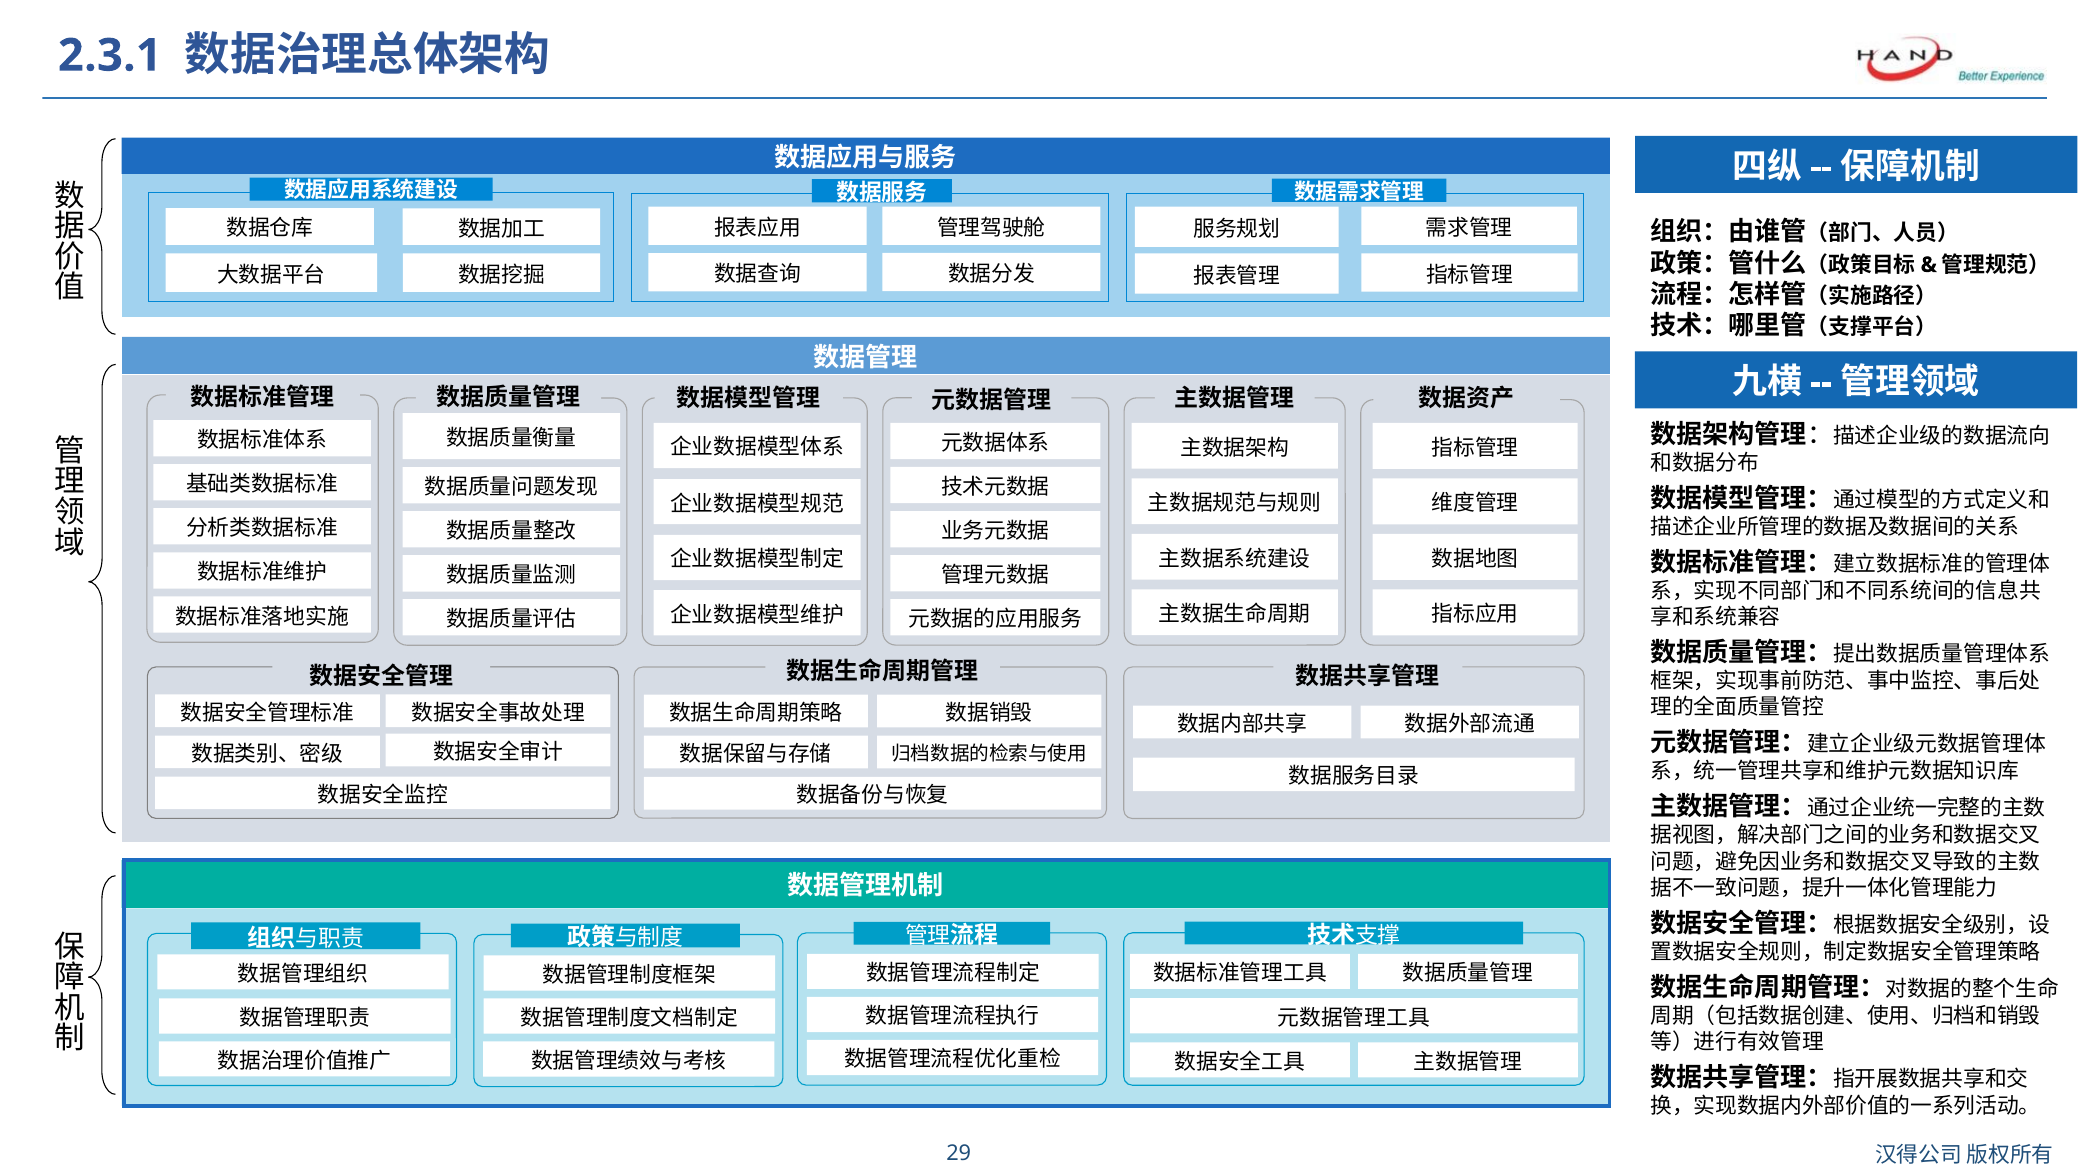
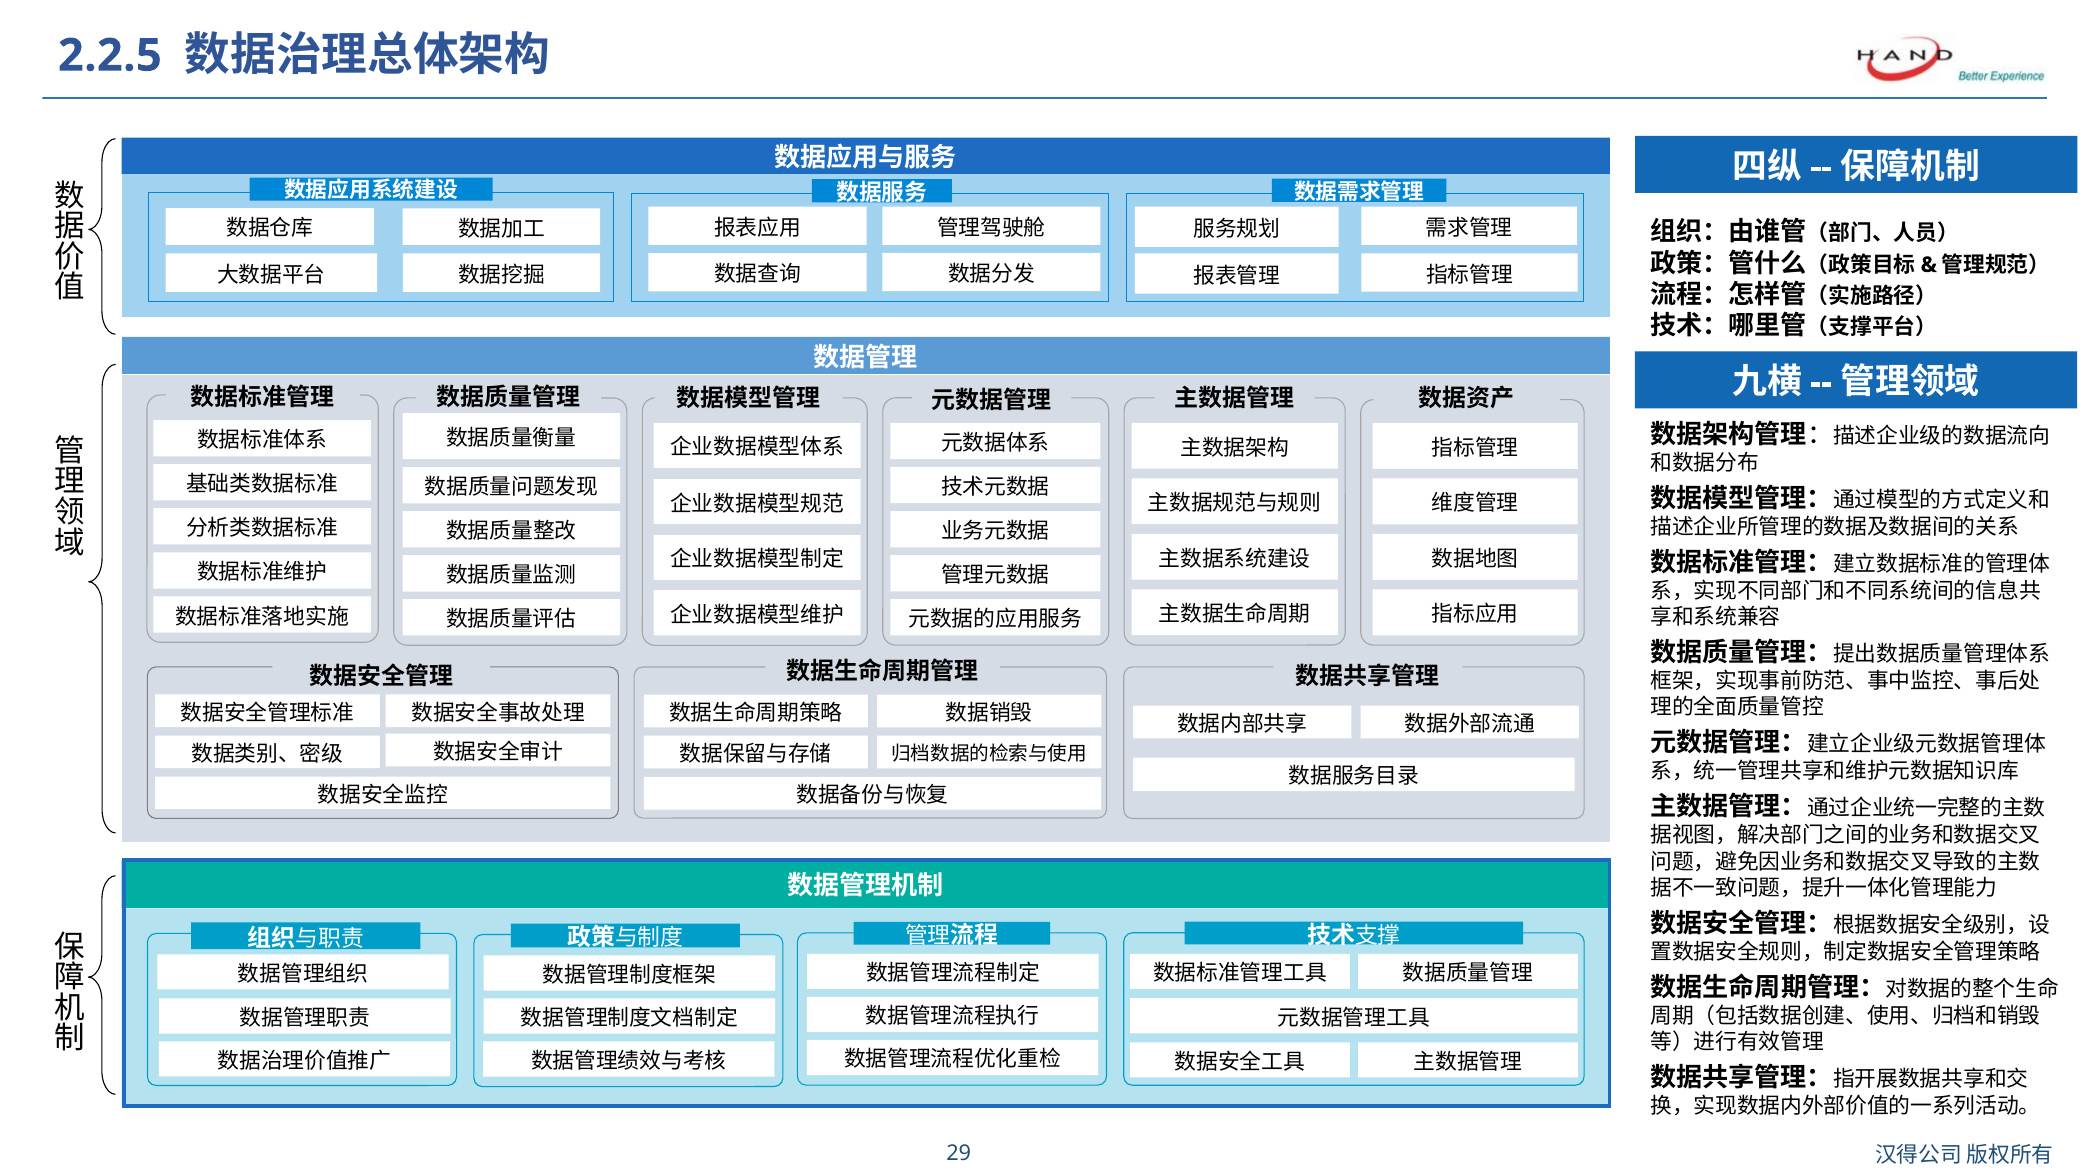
2.3.1: 2.3.1 -> 2.2.5 (110, 56)
